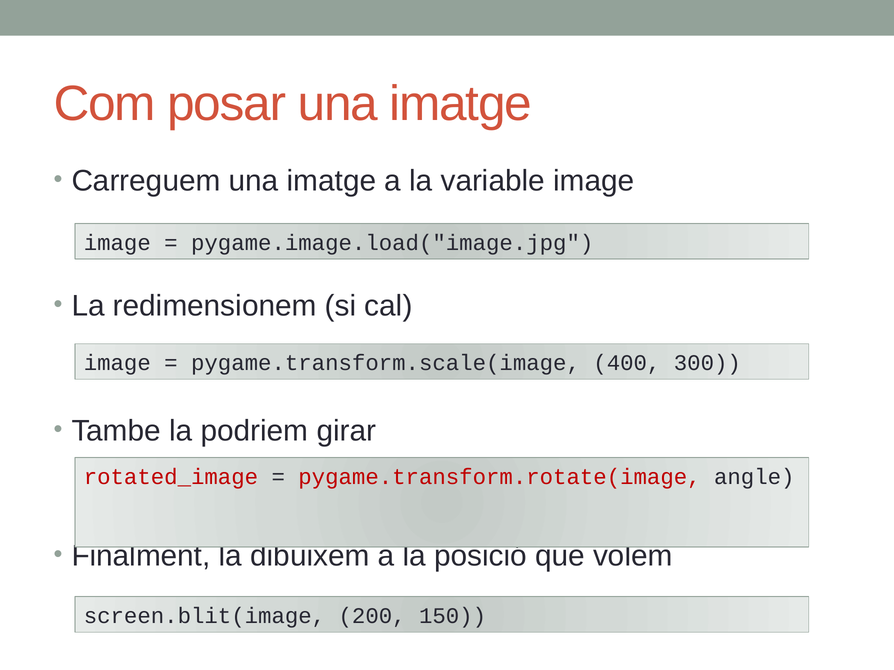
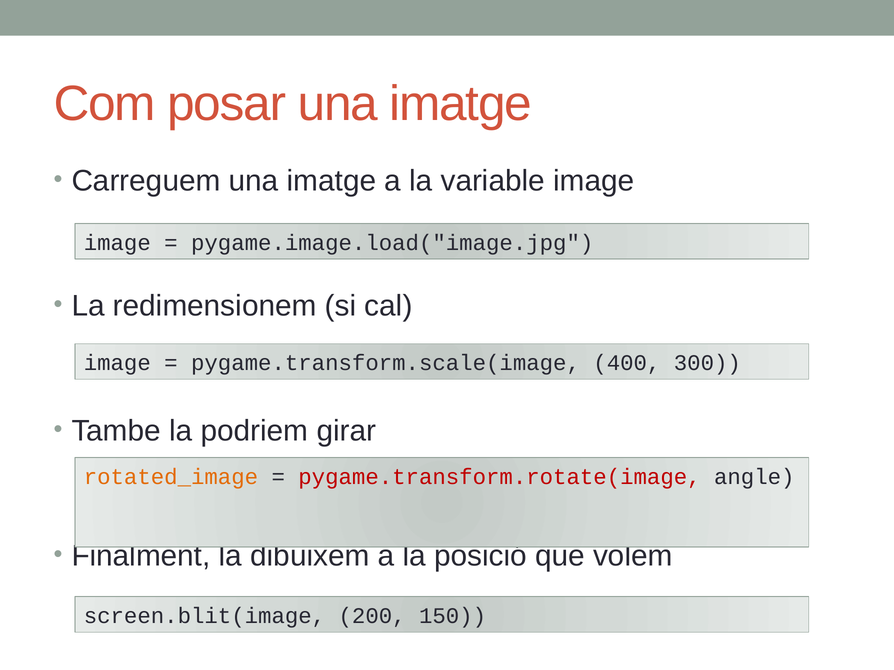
rotated_image colour: red -> orange (171, 477)
